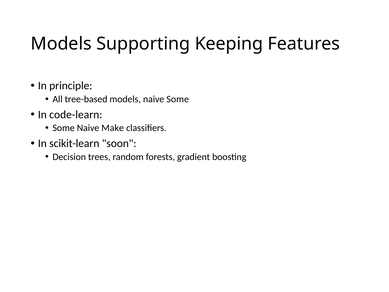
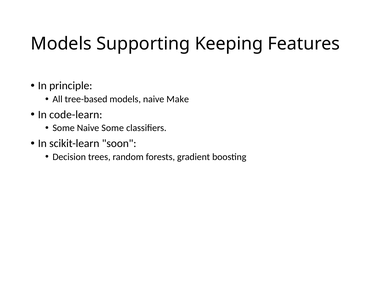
naive Some: Some -> Make (178, 99)
Naive Make: Make -> Some (113, 128)
